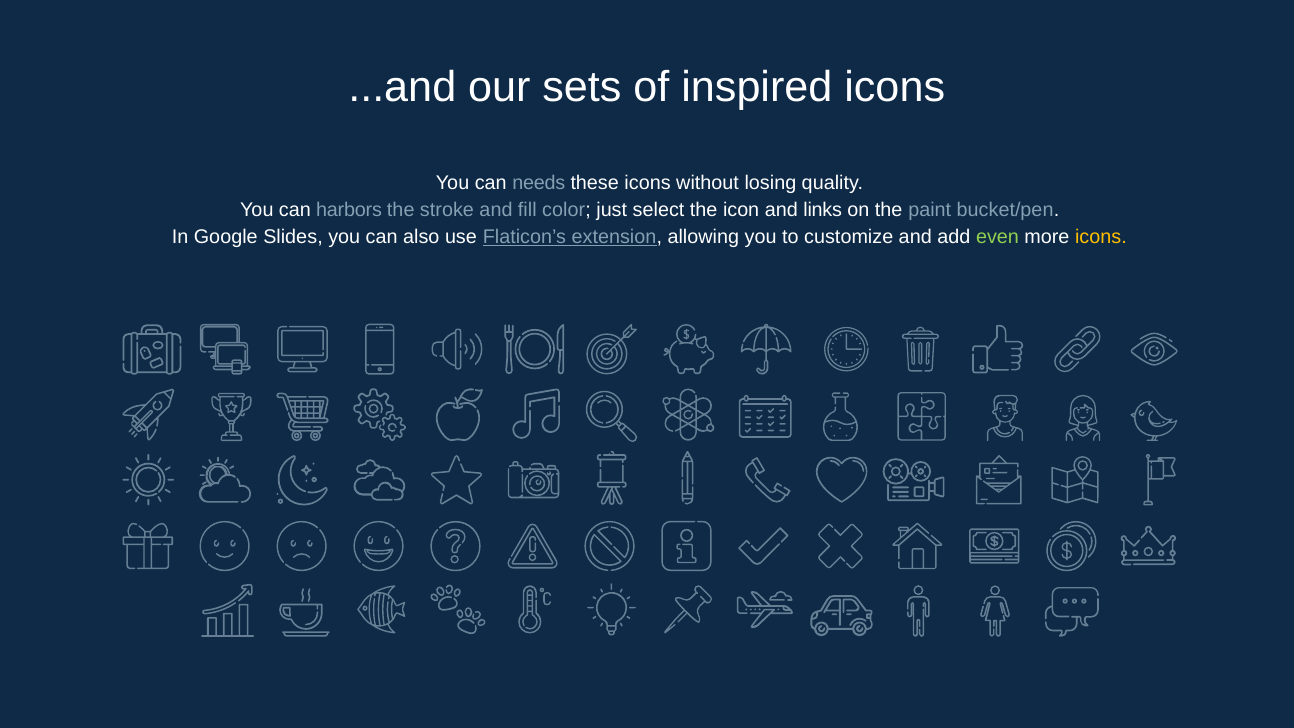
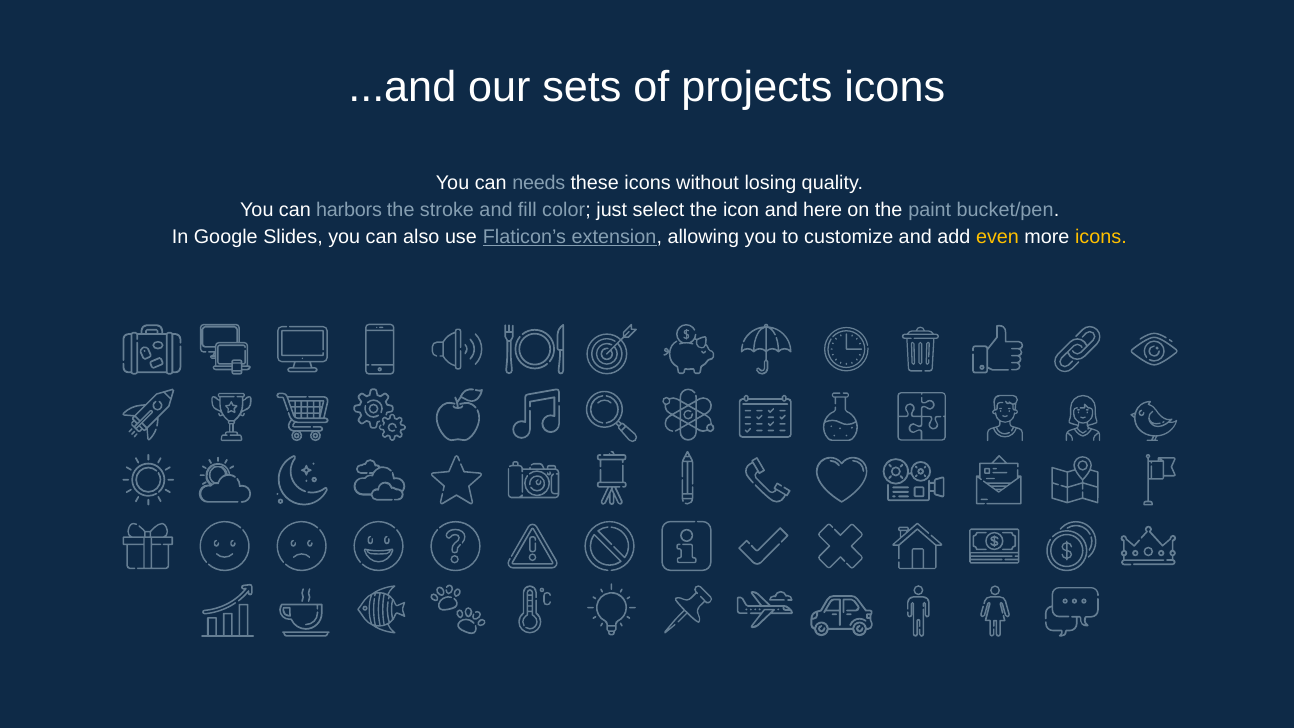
inspired: inspired -> projects (757, 88)
links: links -> here (823, 210)
even colour: light green -> yellow (997, 237)
